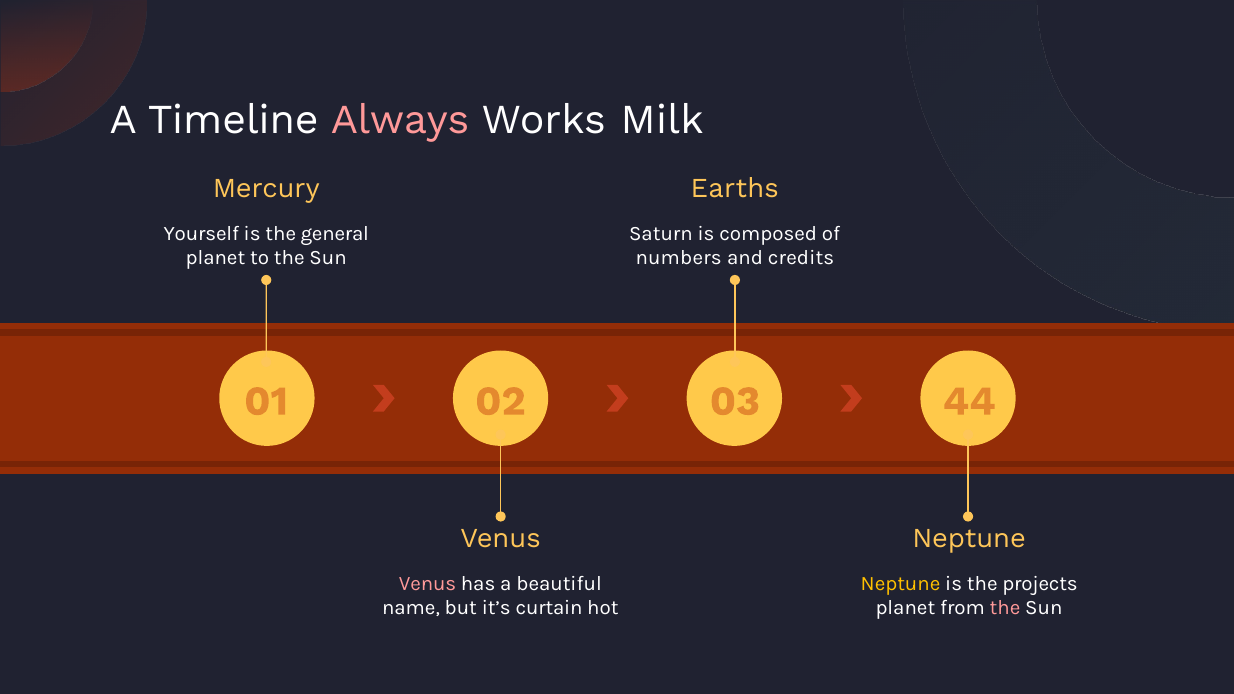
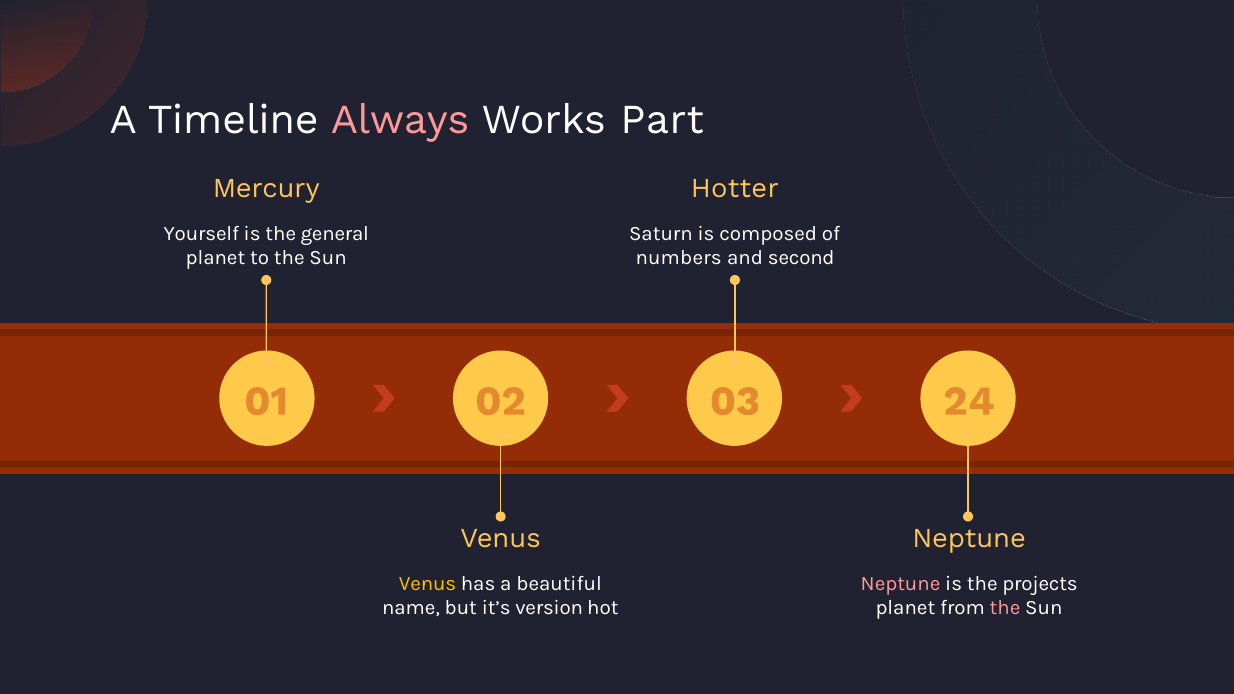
Milk: Milk -> Part (662, 120)
Earths: Earths -> Hotter (735, 189)
credits: credits -> second (801, 258)
44: 44 -> 24 (969, 401)
Venus colour: pink -> yellow (428, 584)
Neptune colour: yellow -> pink (901, 584)
curtain: curtain -> version (549, 608)
